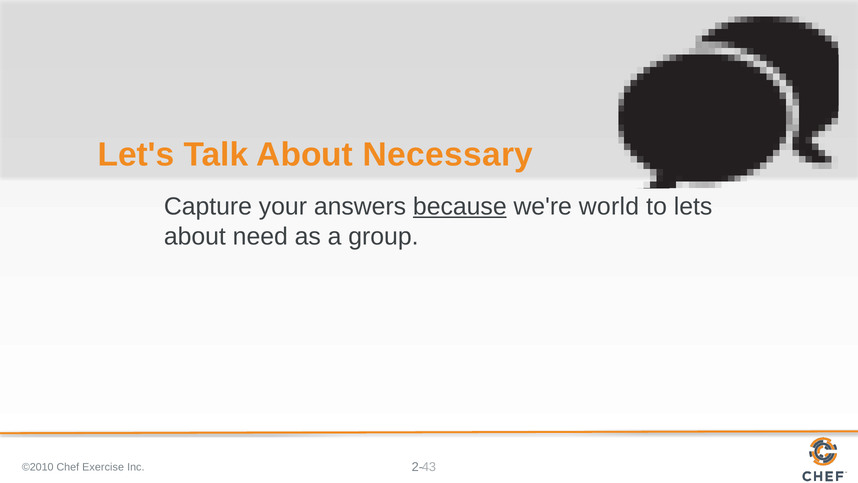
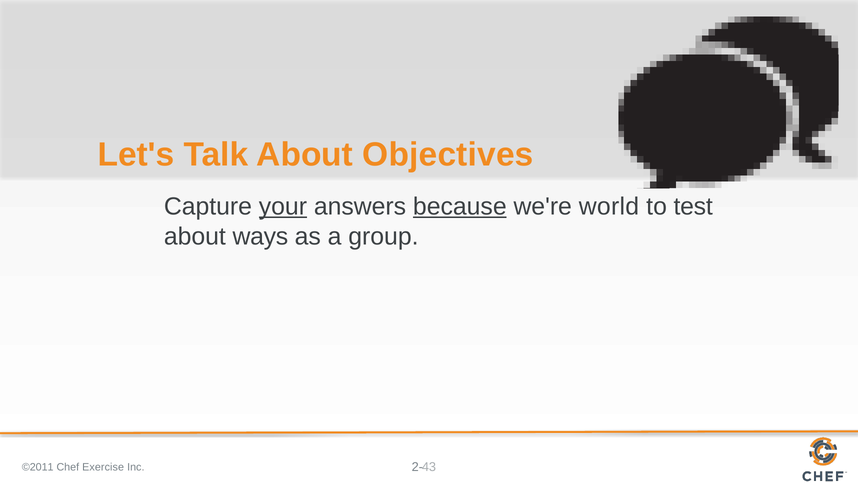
Necessary: Necessary -> Objectives (448, 154)
your underline: none -> present (283, 206)
lets: lets -> test (693, 206)
need: need -> ways (260, 236)
©2010: ©2010 -> ©2011 (38, 467)
